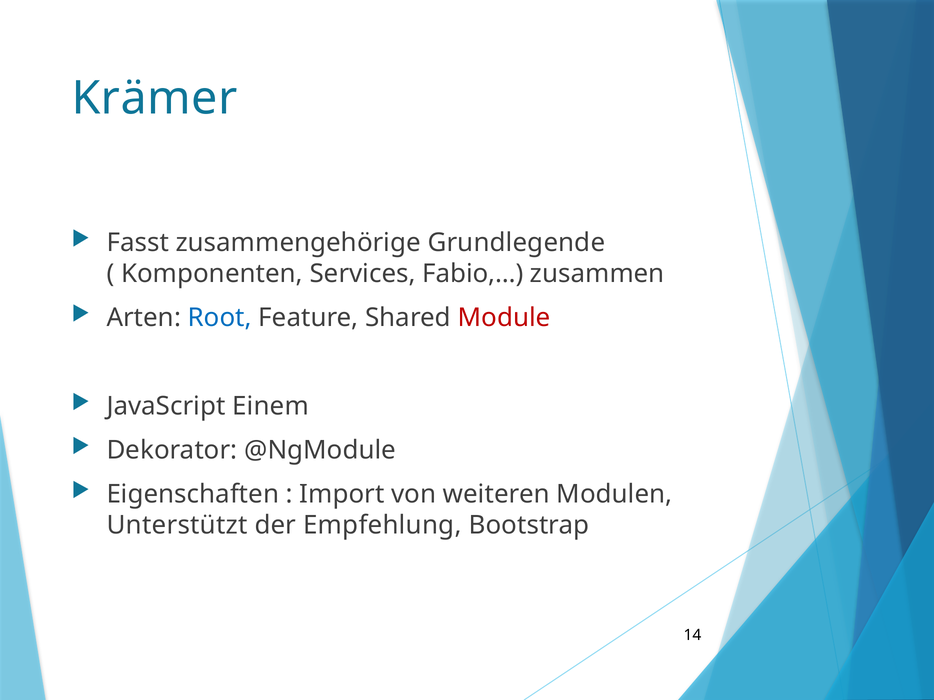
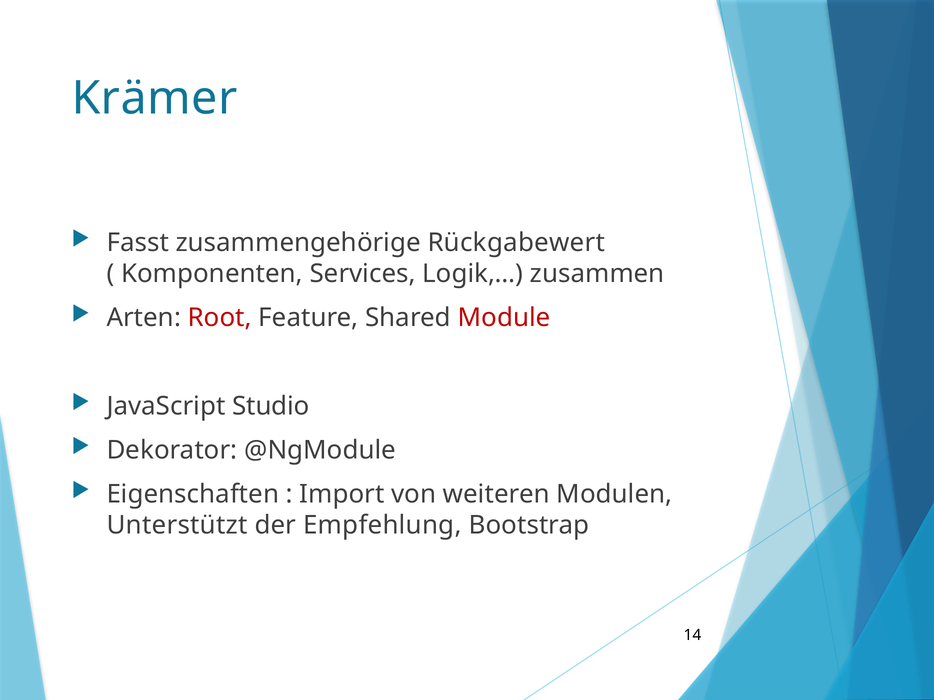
Grundlegende: Grundlegende -> Rückgabewert (516, 243)
Fabio,…: Fabio,… -> Logik,… (473, 274)
Root colour: blue -> red (220, 318)
Einem: Einem -> Studio (271, 406)
